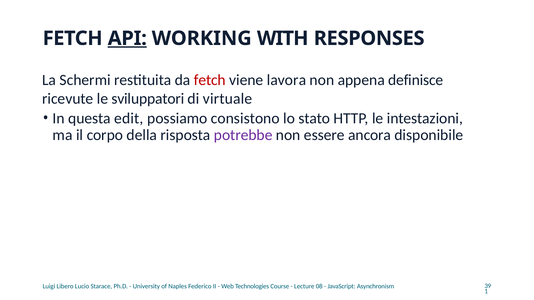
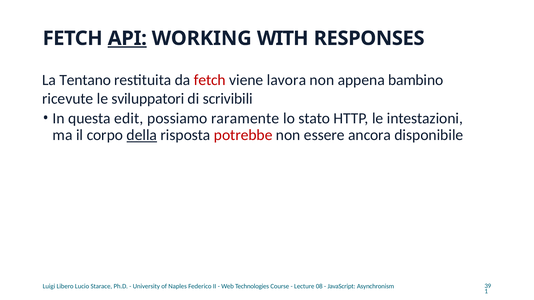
Schermi: Schermi -> Tentano (85, 80)
definisce: definisce -> bambino (416, 80)
virtuale: virtuale -> scrivibili (228, 99)
consistono: consistono -> raramente (245, 118)
della underline: none -> present (142, 135)
potrebbe colour: purple -> red (243, 135)
